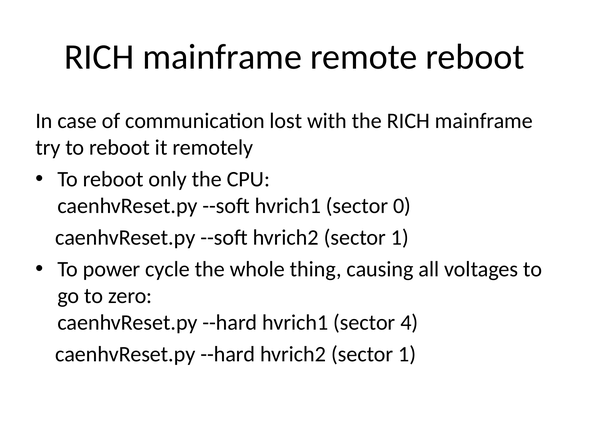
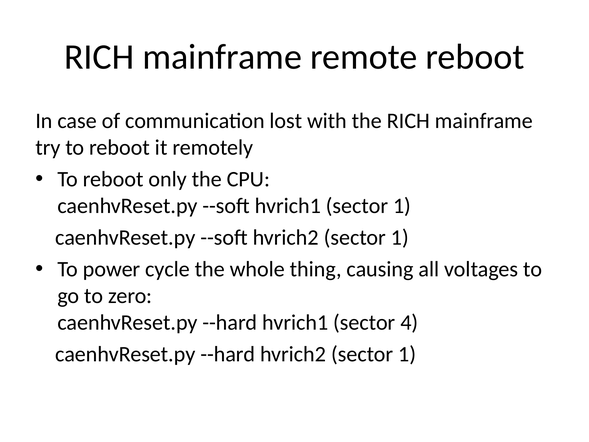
hvrich1 sector 0: 0 -> 1 (402, 206)
